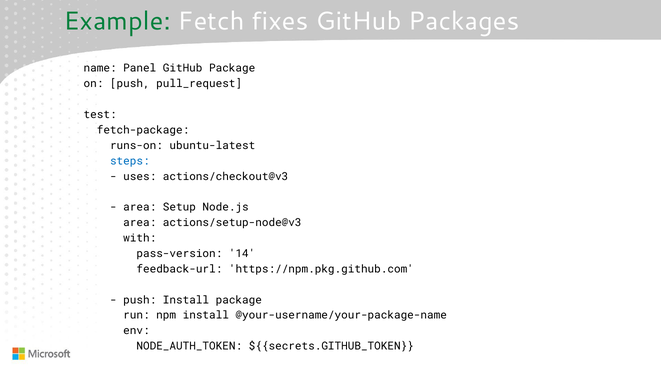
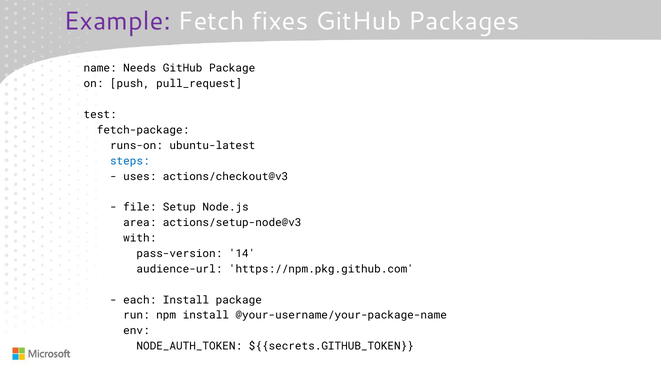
Example colour: green -> purple (117, 21)
Panel: Panel -> Needs (140, 68)
area: area -> file (140, 207)
feedback-url: feedback-url -> audience-url (179, 269)
push: push -> each (140, 300)
